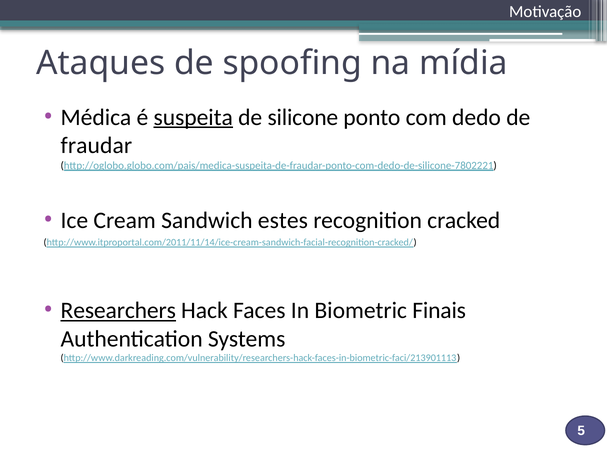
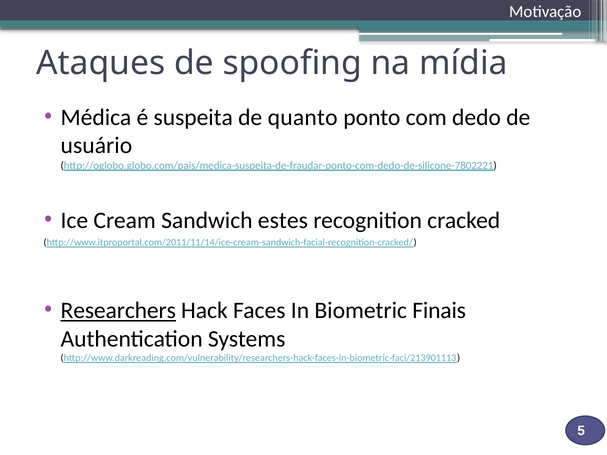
suspeita underline: present -> none (193, 117)
silicone: silicone -> quanto (303, 117)
fraudar: fraudar -> usuário (96, 146)
